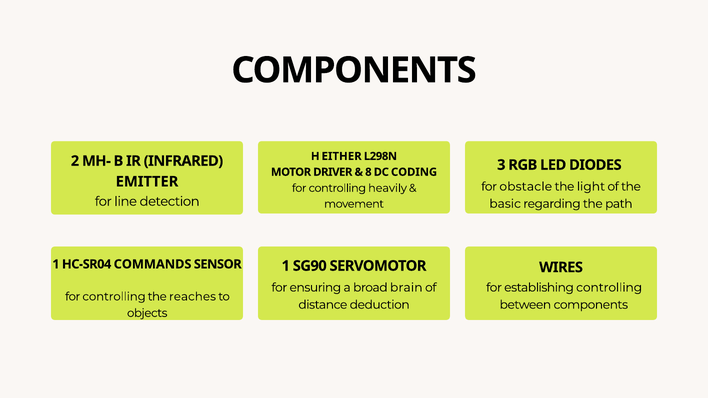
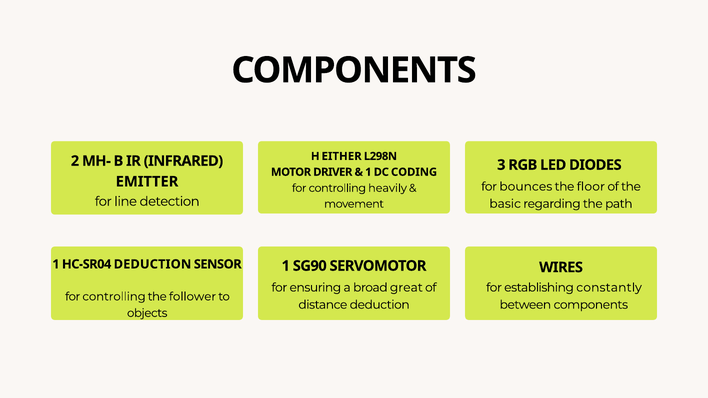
8: 8 -> 1 (368, 172)
obstacle: obstacle -> bounces (526, 187)
light: light -> floor (591, 187)
HC-SR04 COMMANDS: COMMANDS -> DEDUCTION (152, 264)
brain: brain -> great (406, 288)
establishing controlling: controlling -> constantly (609, 288)
reaches: reaches -> follower (193, 297)
